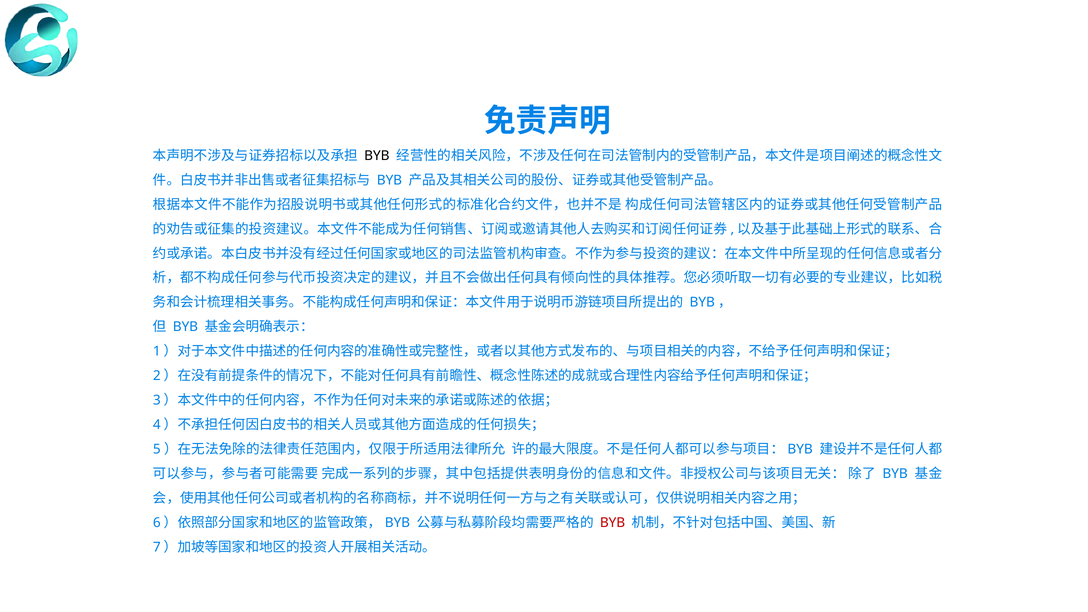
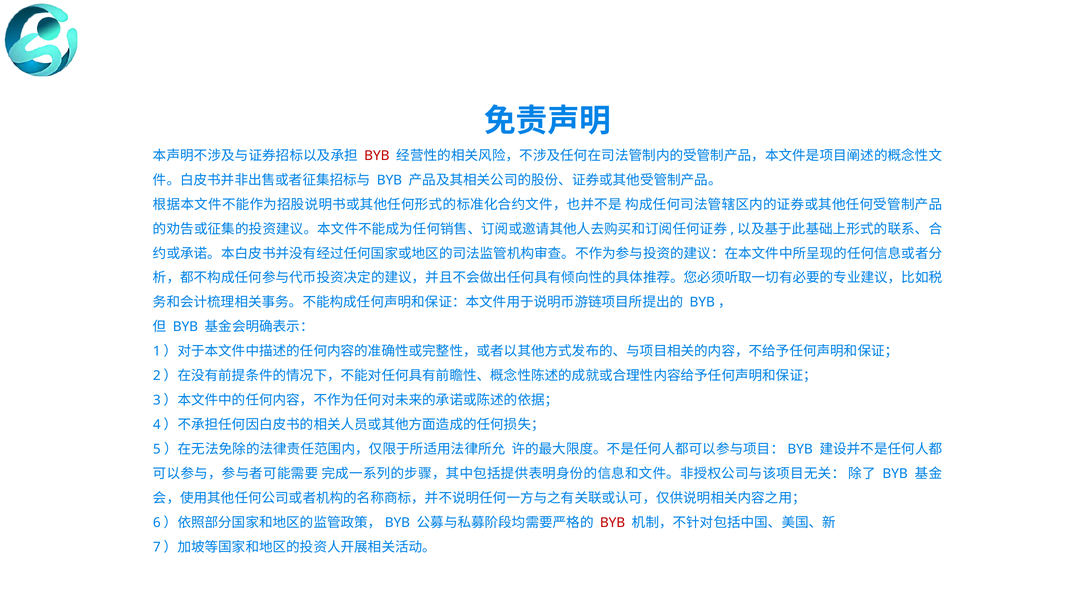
BYB colour: black -> red (377, 156)
